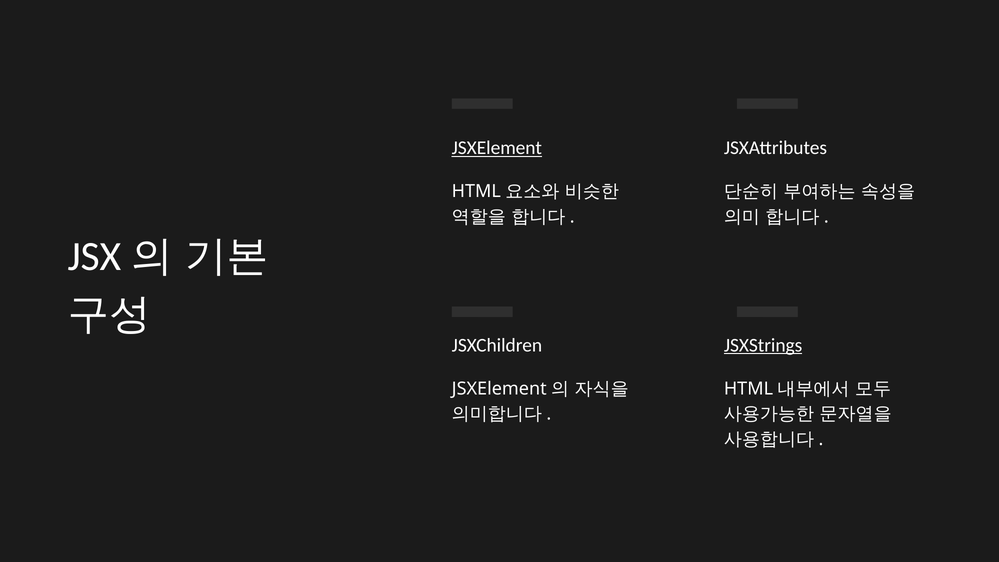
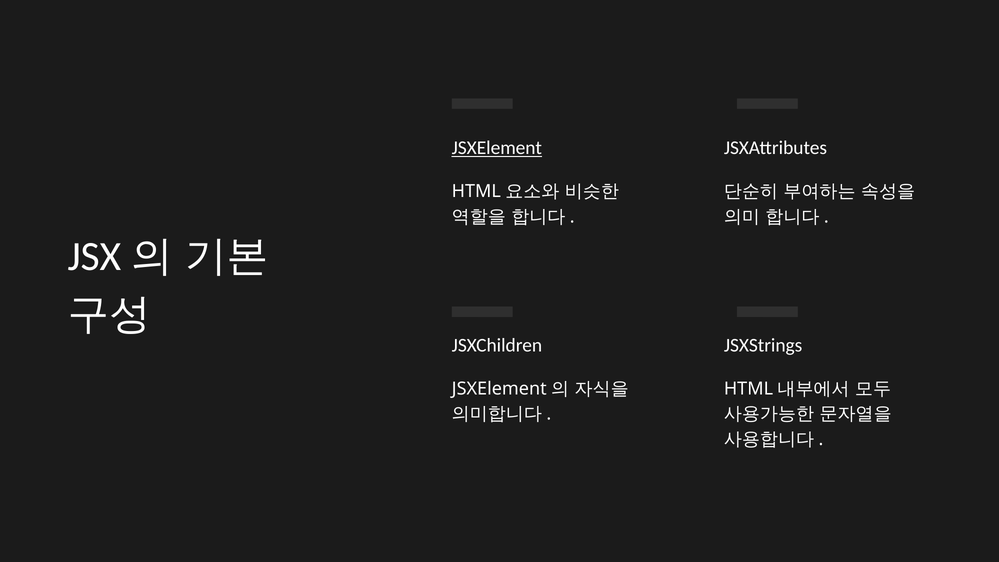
JSXStrings underline: present -> none (763, 345)
